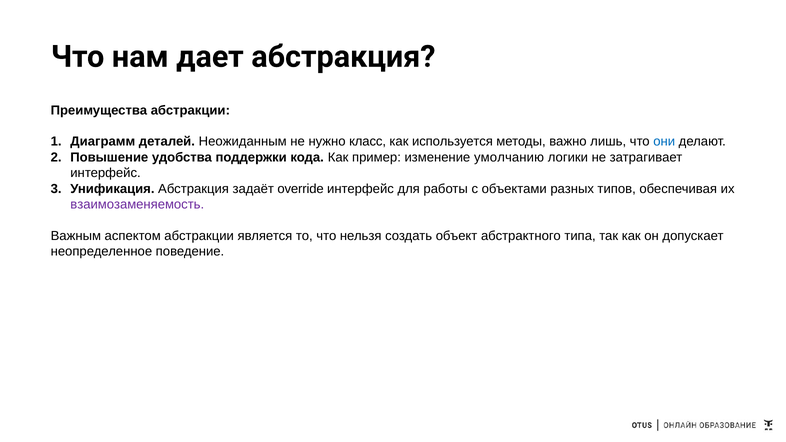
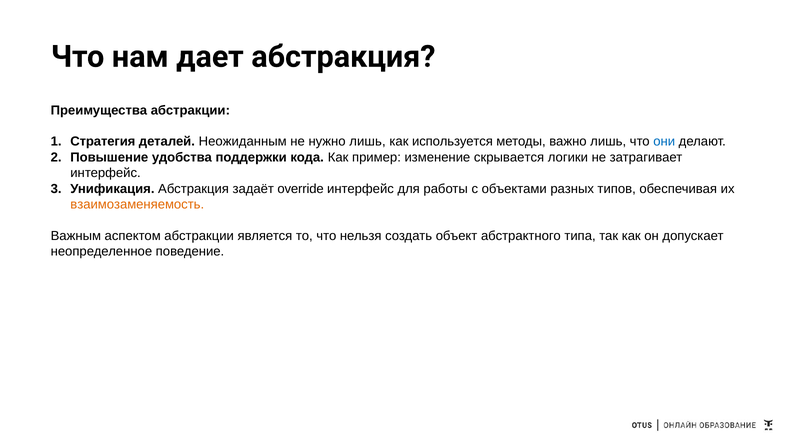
Диаграмм: Диаграмм -> Стратегия (103, 142)
нужно класс: класс -> лишь (367, 142)
умолчанию: умолчанию -> скрывается (509, 157)
взаимозаменяемость colour: purple -> orange (137, 205)
